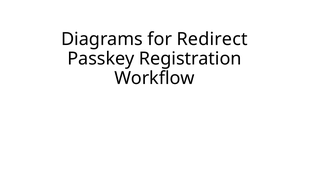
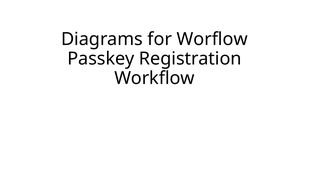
Redirect: Redirect -> Worflow (212, 39)
